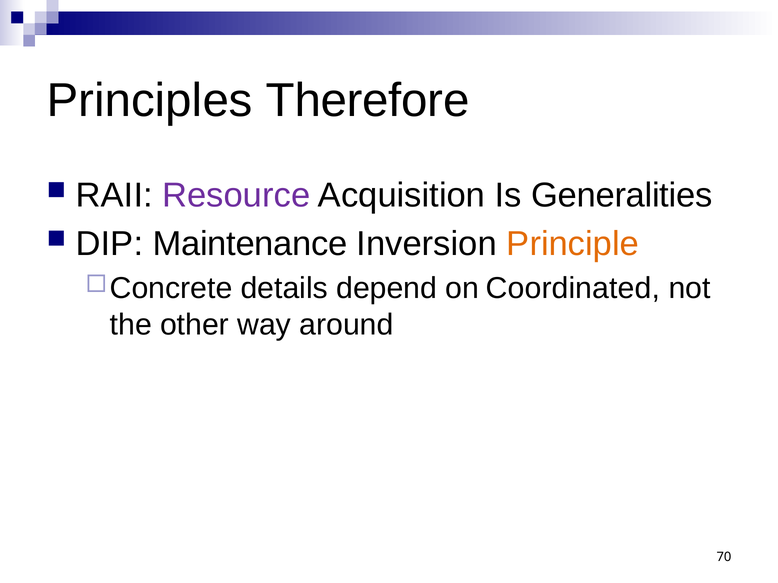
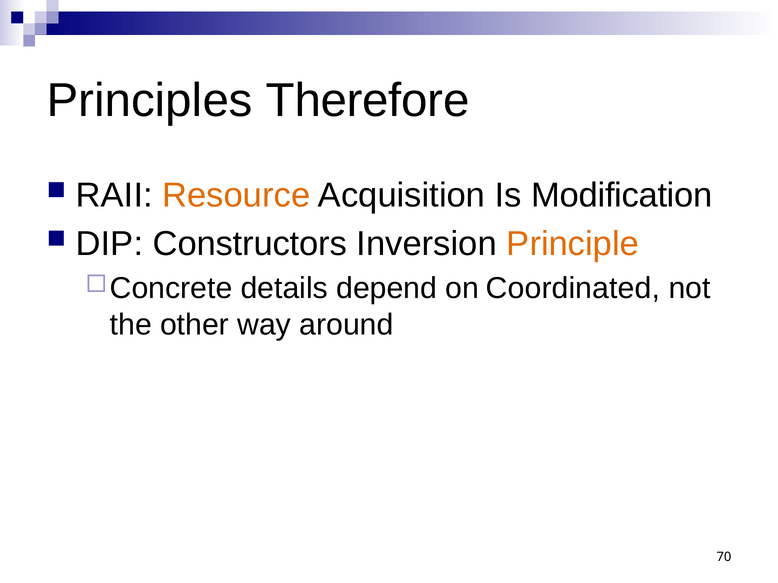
Resource colour: purple -> orange (236, 196)
Generalities: Generalities -> Modification (622, 196)
Maintenance: Maintenance -> Constructors (250, 244)
